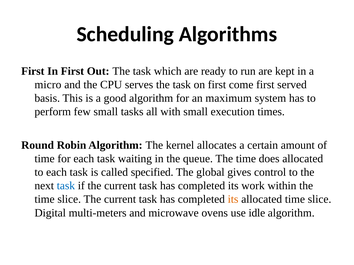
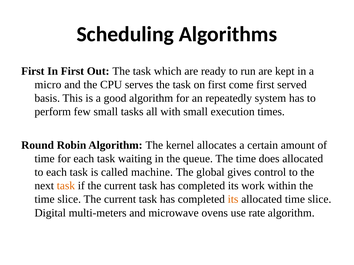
maximum: maximum -> repeatedly (229, 98)
specified: specified -> machine (152, 173)
task colour: blue -> orange (66, 186)
idle: idle -> rate (257, 213)
